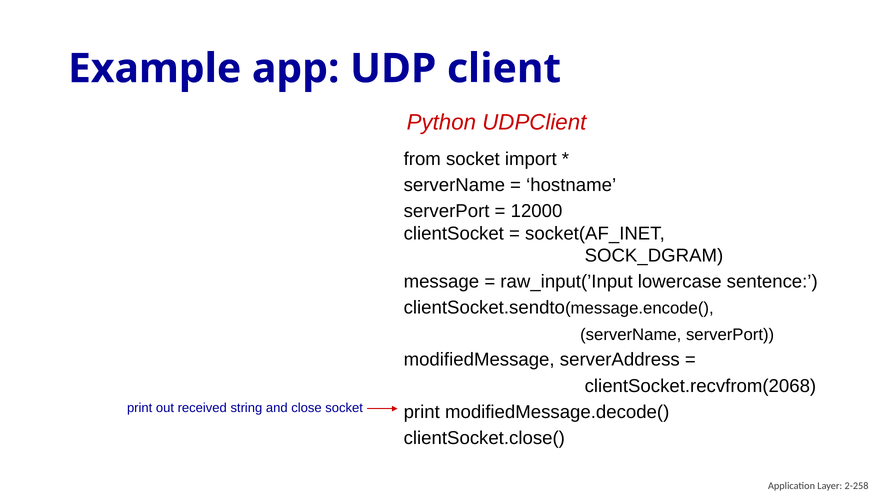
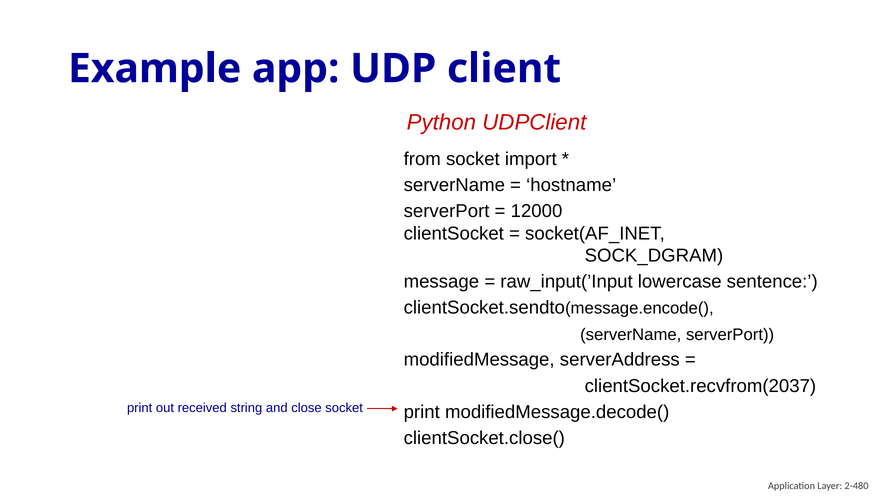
clientSocket.recvfrom(2068: clientSocket.recvfrom(2068 -> clientSocket.recvfrom(2037 (700, 386)
2-258: 2-258 -> 2-480 (857, 485)
